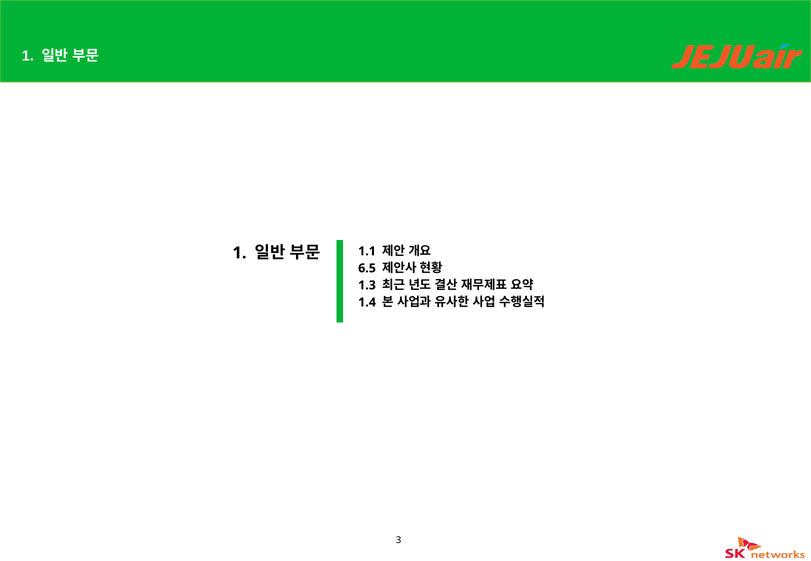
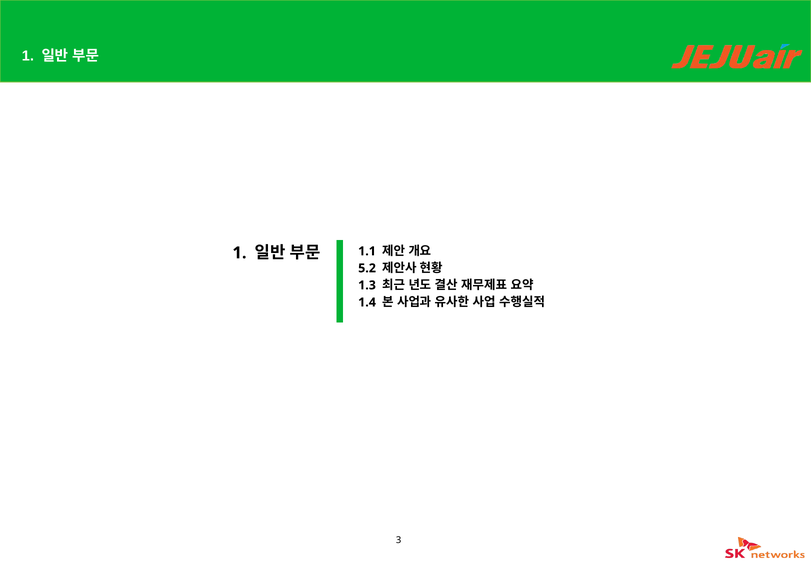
6.5: 6.5 -> 5.2 (367, 268)
